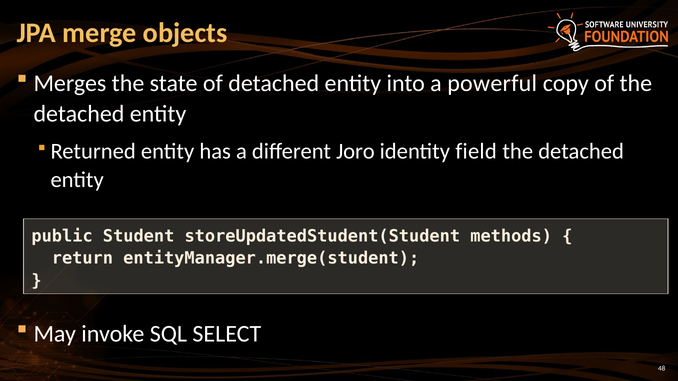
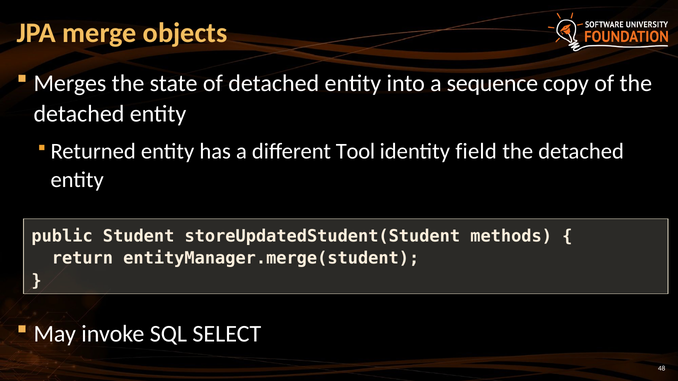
powerful: powerful -> sequence (492, 84)
Joro: Joro -> Tool (355, 151)
